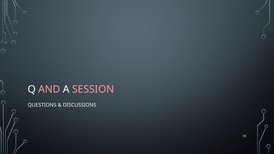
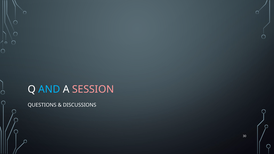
AND colour: pink -> light blue (49, 89)
